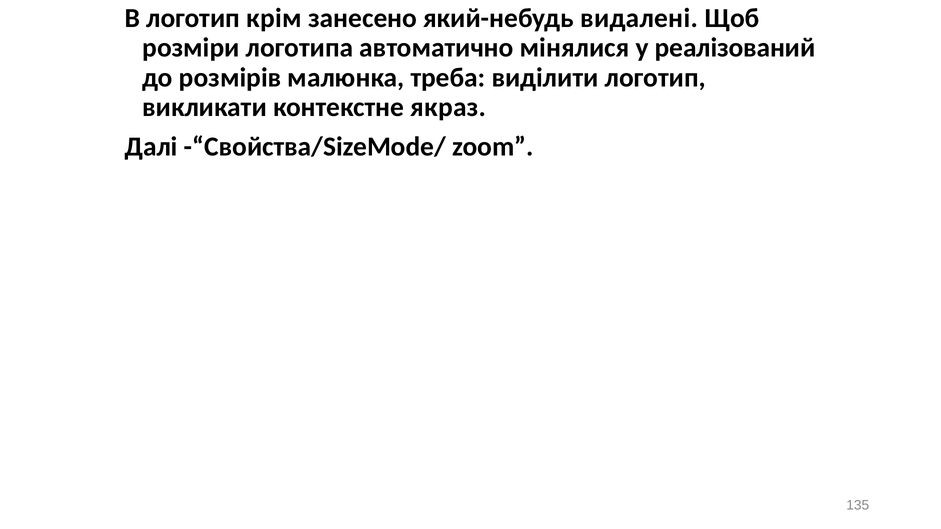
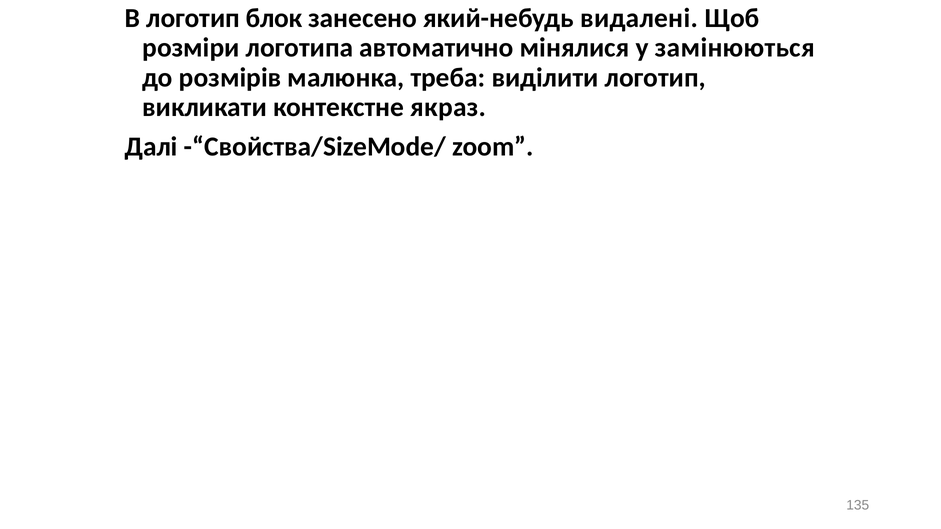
крім: крім -> блок (274, 18)
реалізований: реалізований -> замінюються (735, 48)
